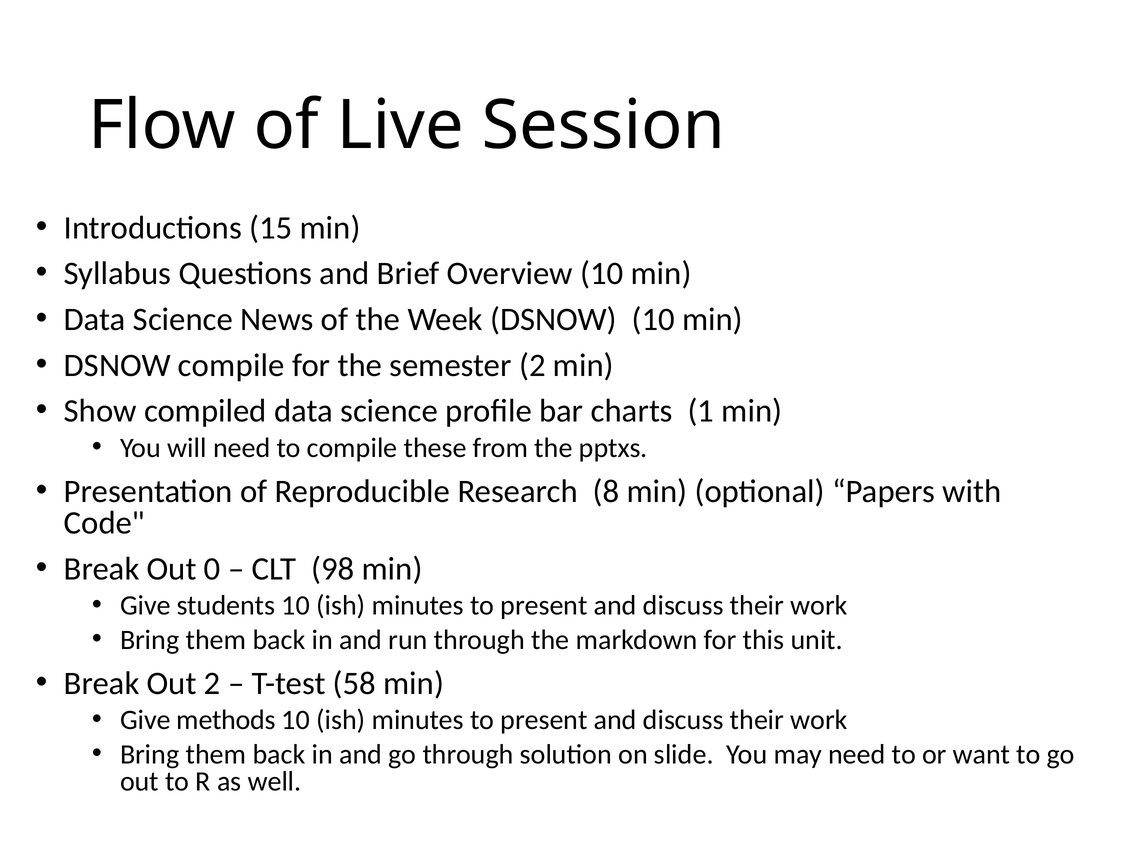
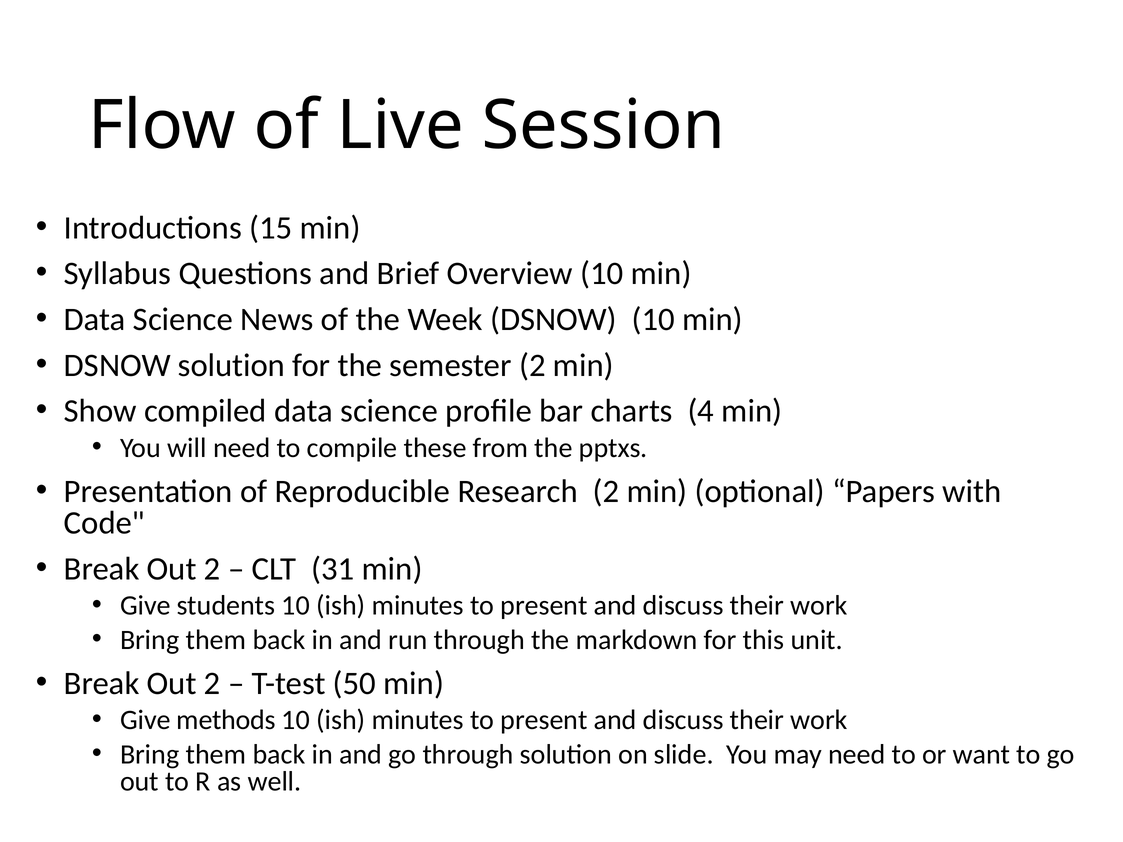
DSNOW compile: compile -> solution (231, 365)
1: 1 -> 4 (701, 411)
Research 8: 8 -> 2 (606, 491)
0: 0 -> 2 (212, 569)
98: 98 -> 31 (333, 569)
58: 58 -> 50 (354, 683)
